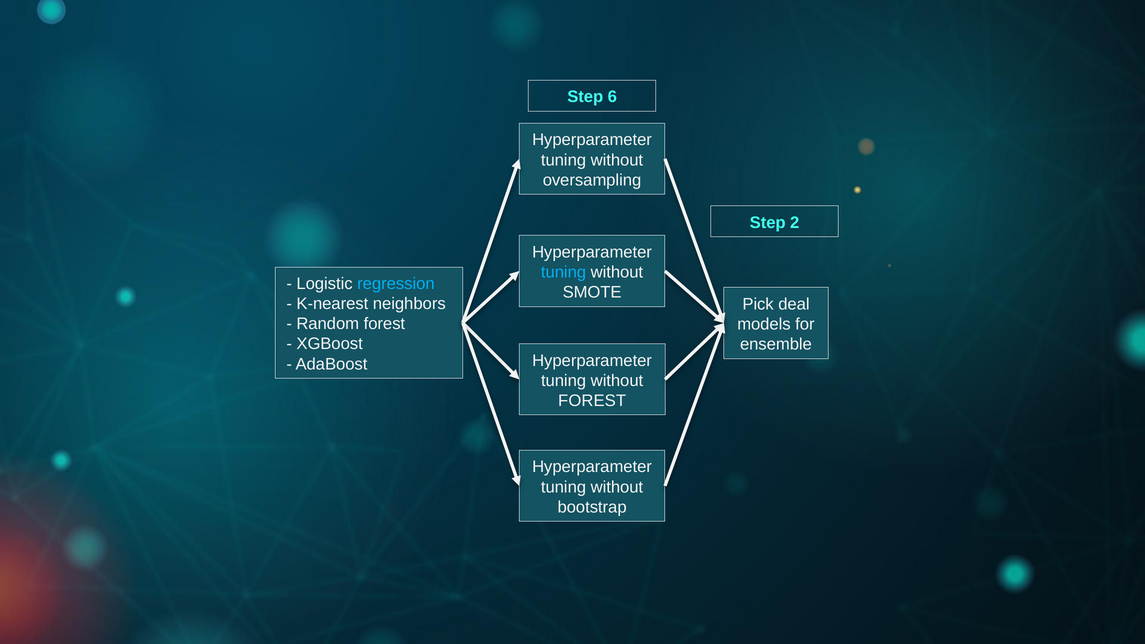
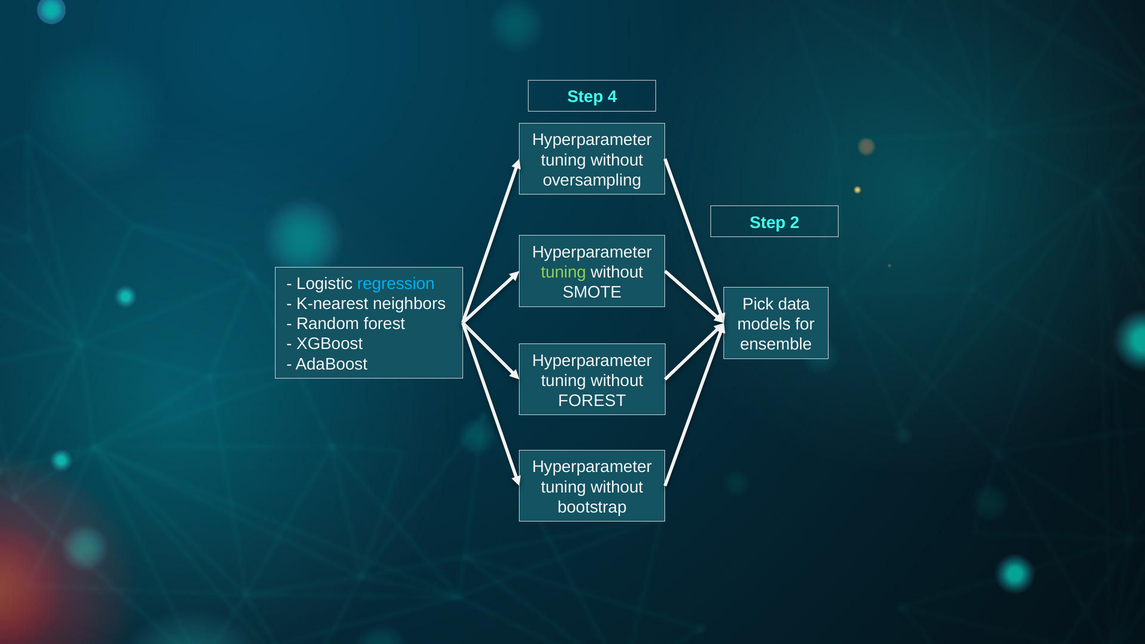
6: 6 -> 4 (612, 97)
tuning colour: light blue -> light green (564, 272)
deal: deal -> data (794, 304)
